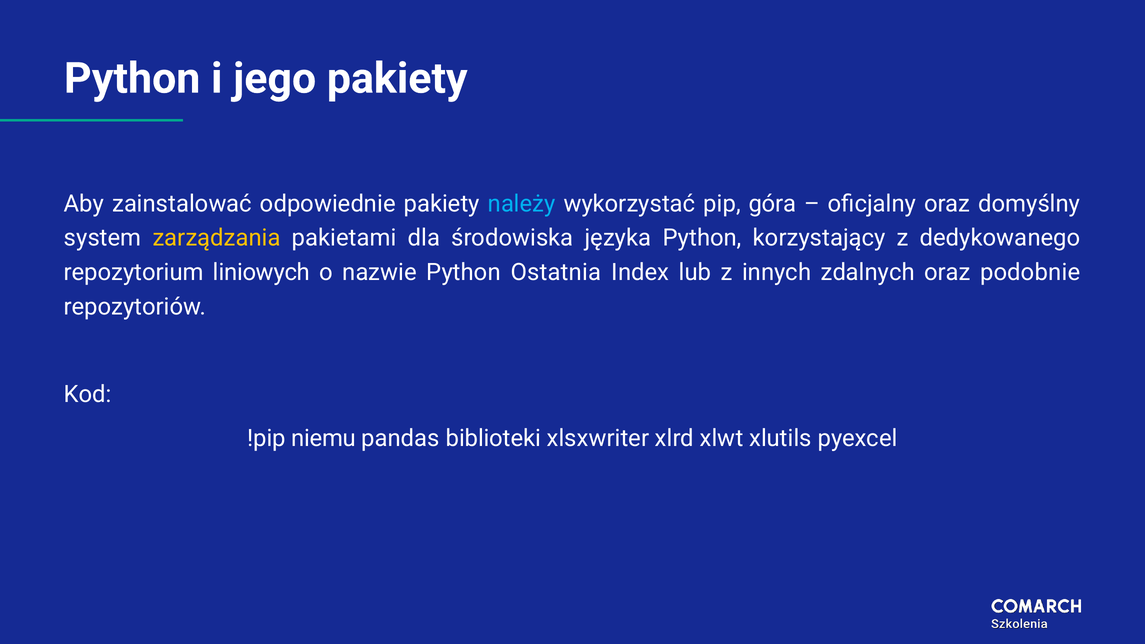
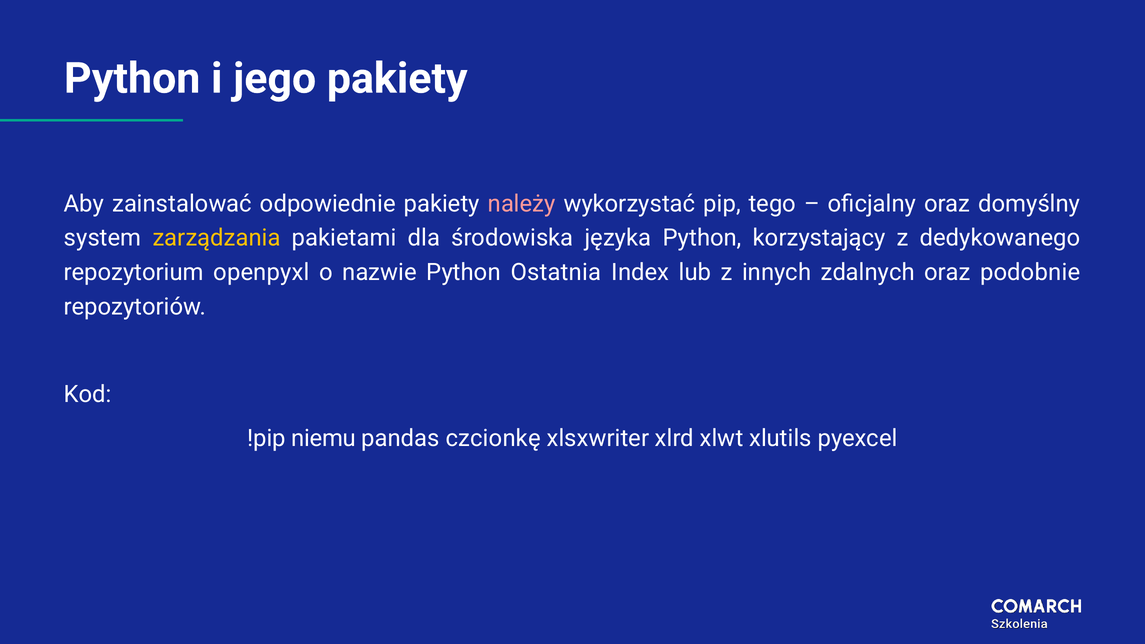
należy colour: light blue -> pink (522, 204)
góra: góra -> tego (772, 204)
liniowych: liniowych -> openpyxl (261, 272)
biblioteki: biblioteki -> czcionkę (493, 439)
